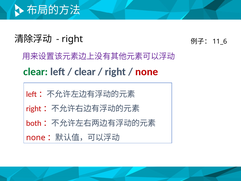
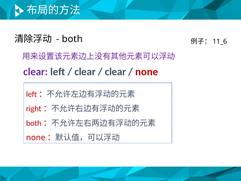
right: right -> both (72, 39)
clear colour: green -> purple (36, 72)
right: right -> clear (115, 72)
